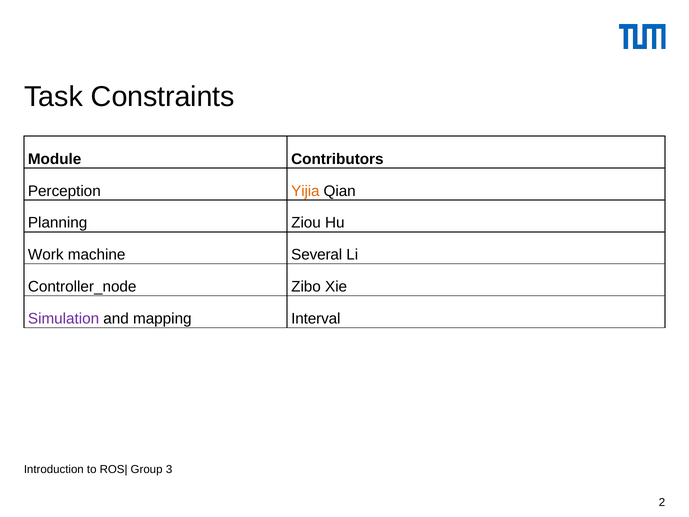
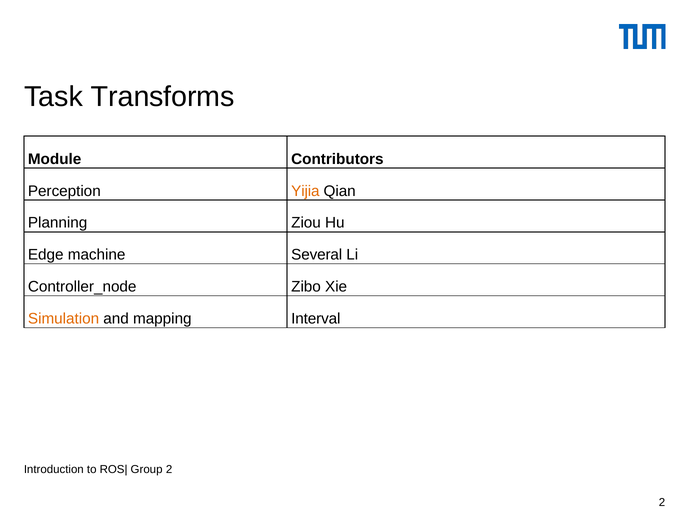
Constraints: Constraints -> Transforms (163, 97)
Work: Work -> Edge (46, 255)
Simulation colour: purple -> orange (64, 319)
Group 3: 3 -> 2 (169, 469)
